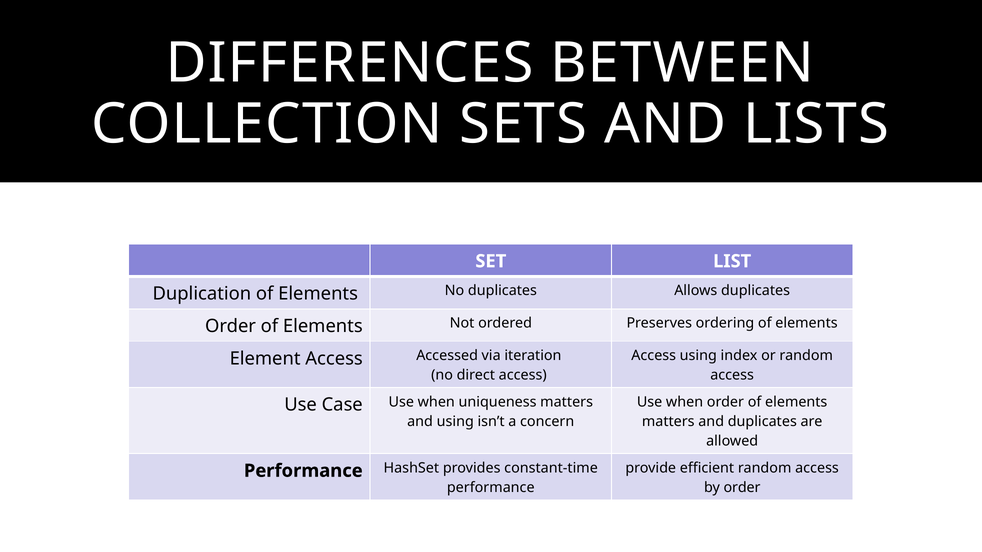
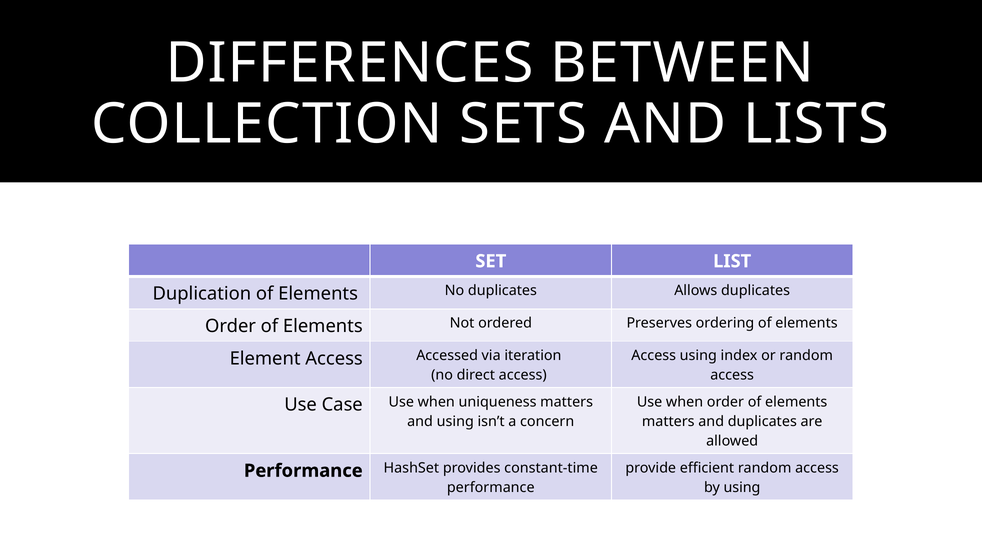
by order: order -> using (742, 488)
